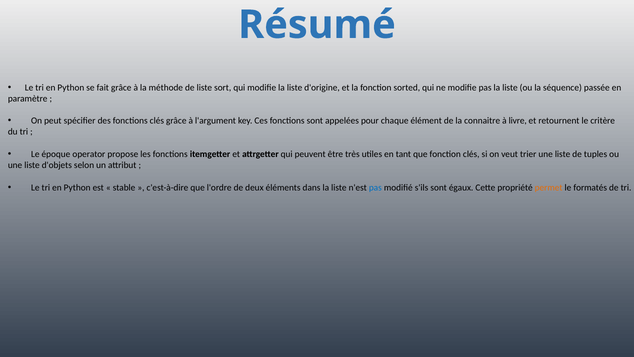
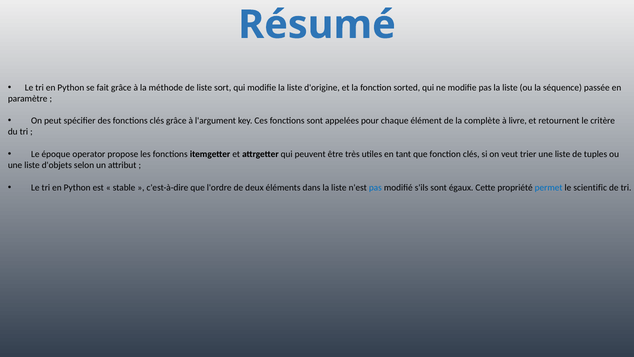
connaitre: connaitre -> complète (482, 121)
permet colour: orange -> blue (549, 187)
formatés: formatés -> scientific (590, 187)
